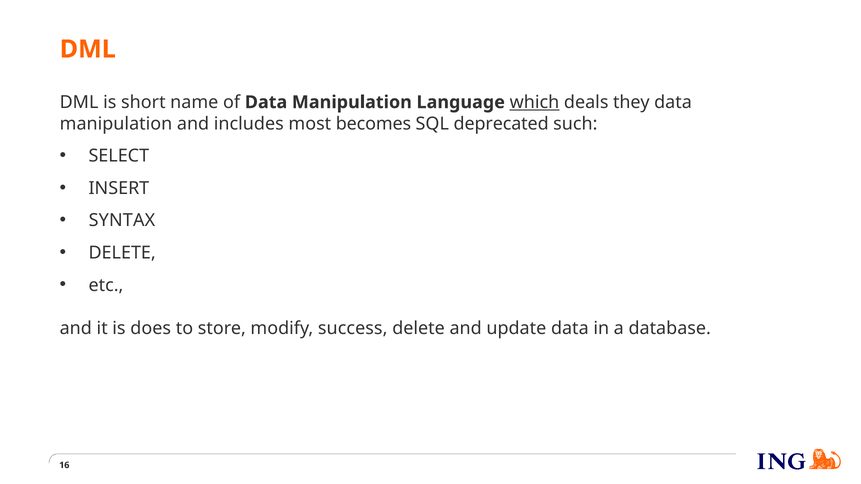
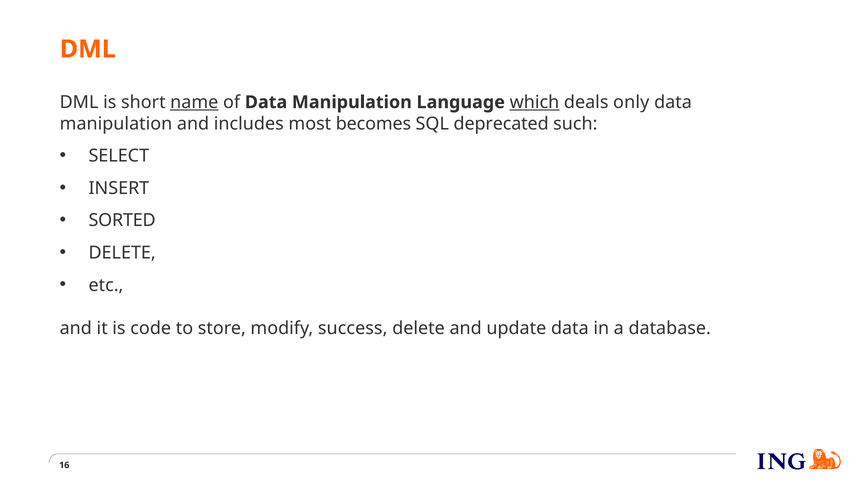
name underline: none -> present (194, 102)
they: they -> only (631, 102)
SYNTAX: SYNTAX -> SORTED (122, 221)
does: does -> code (151, 328)
